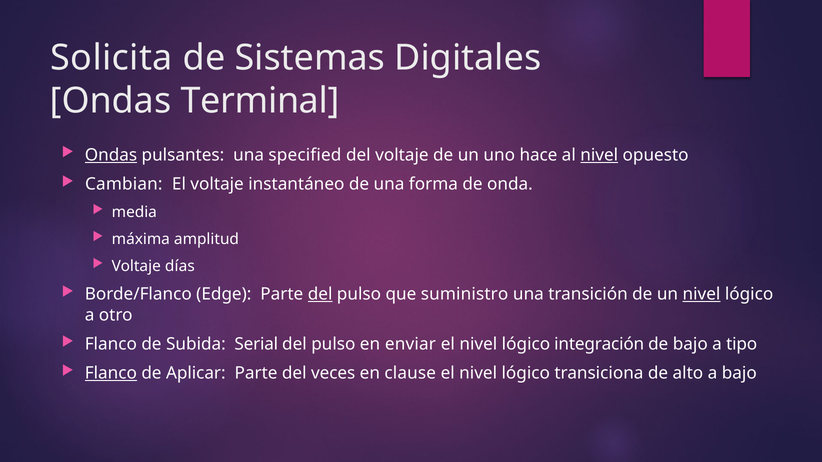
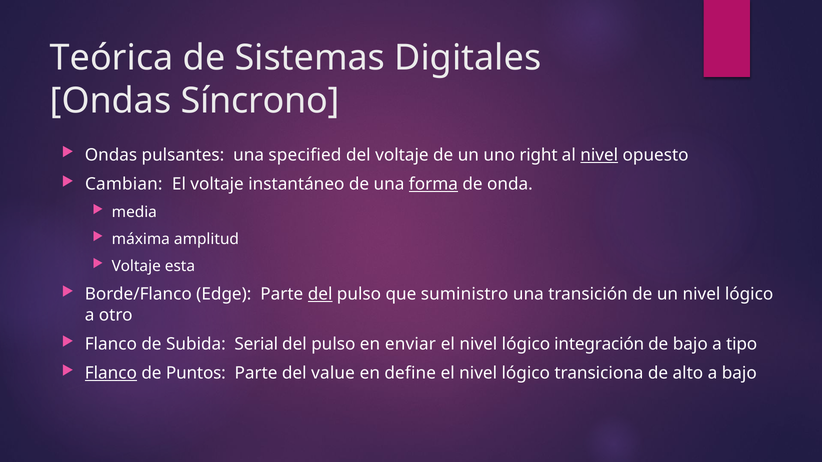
Solicita: Solicita -> Teórica (112, 58)
Terminal: Terminal -> Síncrono (260, 101)
Ondas underline: present -> none (111, 155)
hace: hace -> right (539, 155)
forma underline: none -> present (433, 184)
días: días -> esta (180, 266)
nivel underline: present -> none (701, 295)
Aplicar: Aplicar -> Puntos (196, 373)
veces: veces -> value (333, 373)
clause: clause -> define (410, 373)
